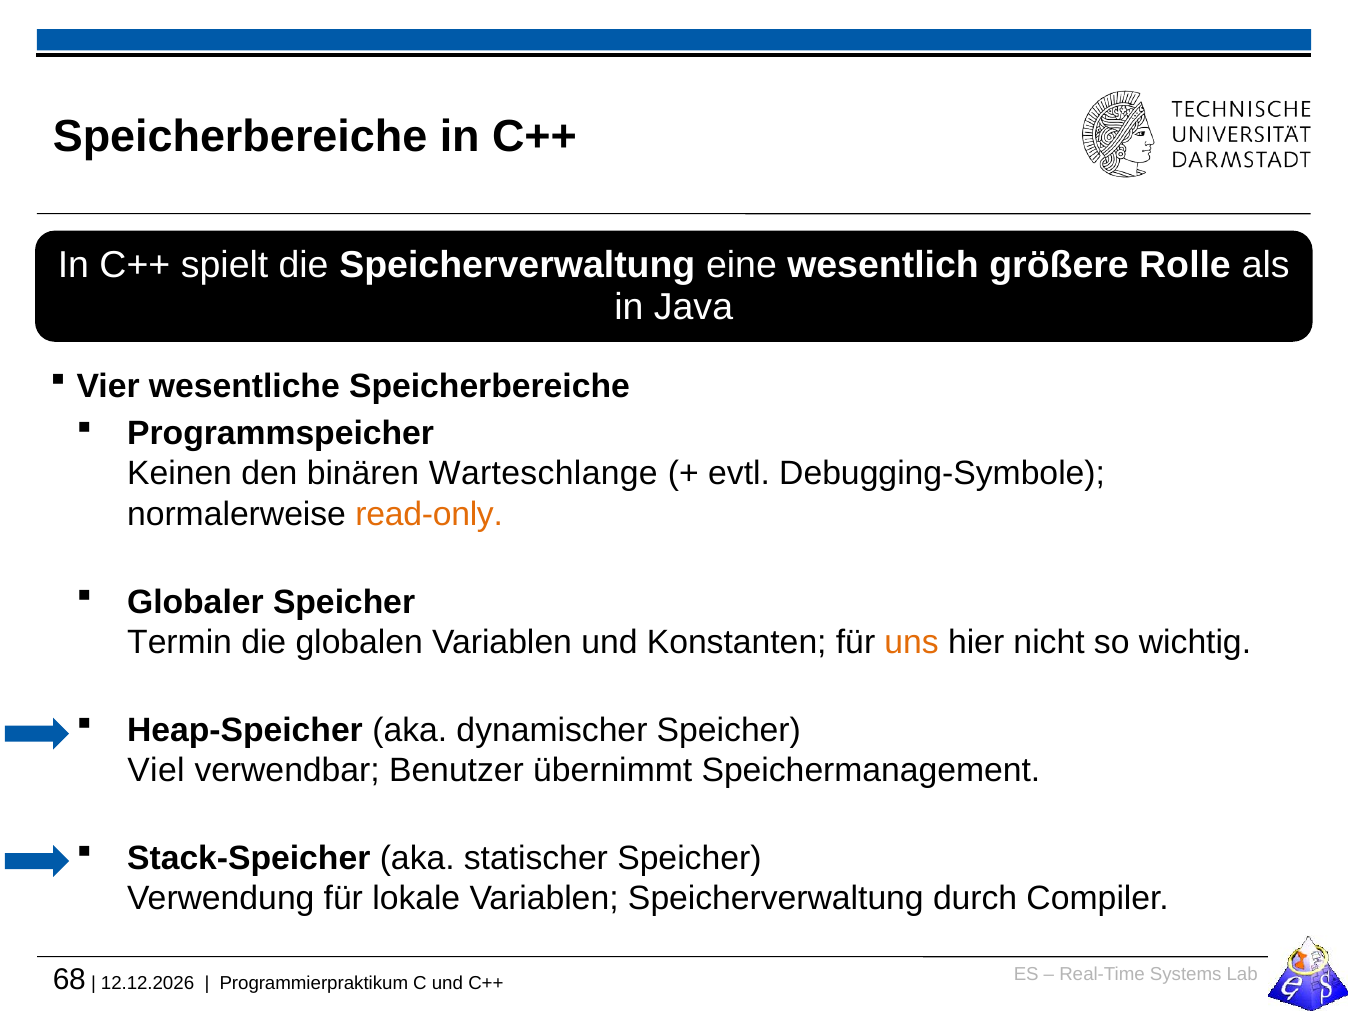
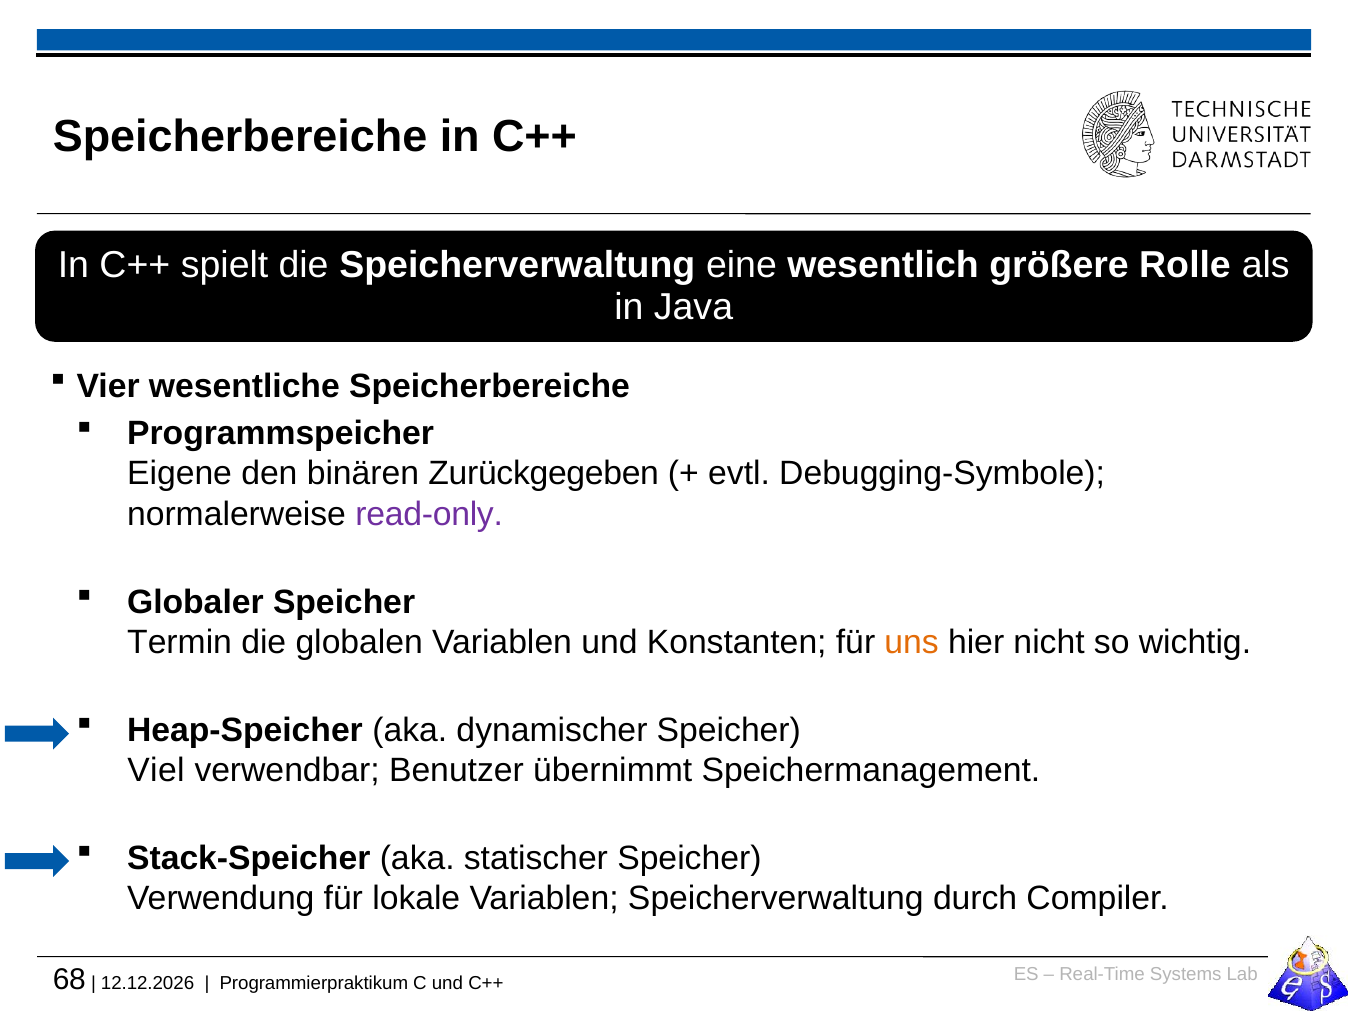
Keinen: Keinen -> Eigene (180, 474)
Warteschlange: Warteschlange -> Zurückgegeben (544, 474)
read-only colour: orange -> purple (429, 514)
